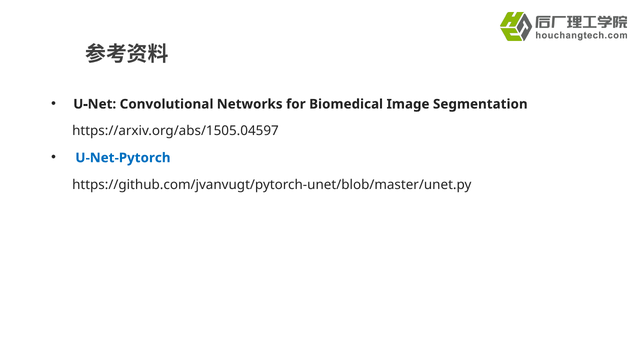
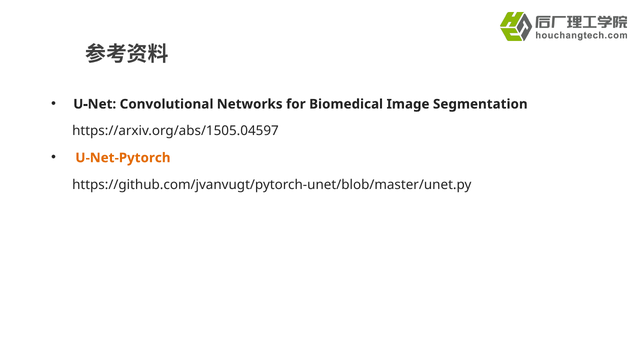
U-Net-Pytorch colour: blue -> orange (123, 158)
